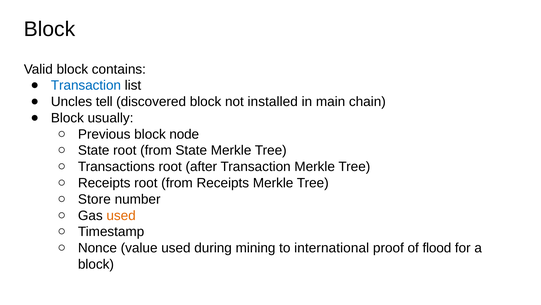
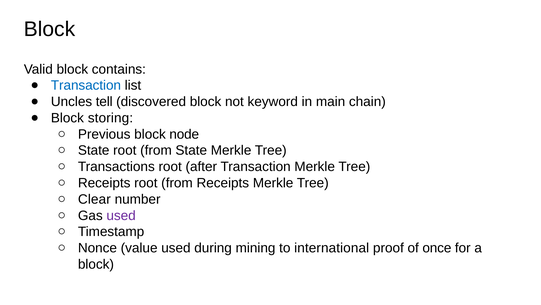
installed: installed -> keyword (273, 102)
usually: usually -> storing (110, 118)
Store: Store -> Clear (94, 199)
used colour: orange -> purple (121, 215)
flood: flood -> once (437, 248)
